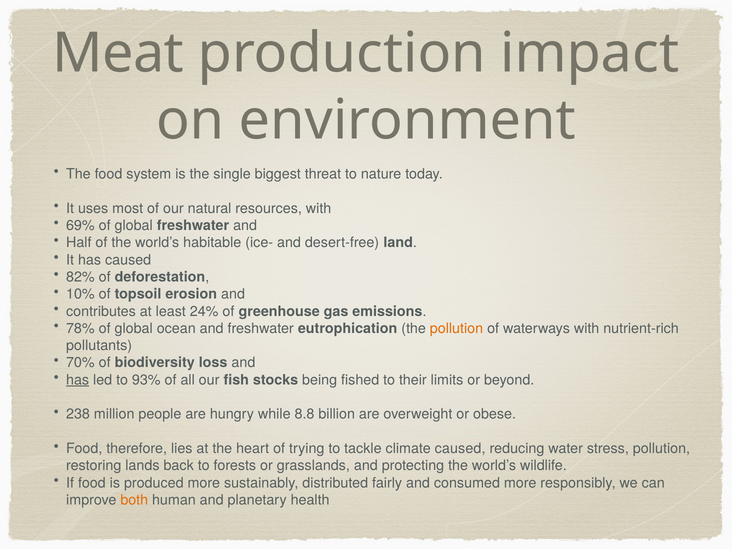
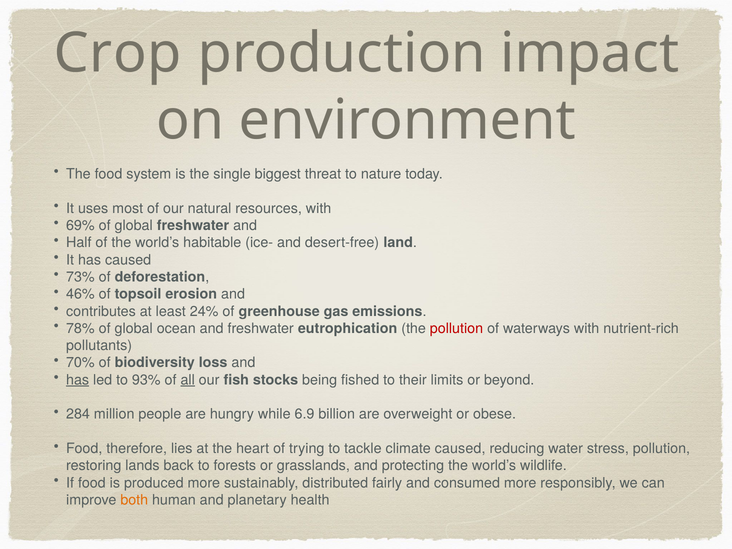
Meat: Meat -> Crop (118, 53)
82%: 82% -> 73% (80, 277)
10%: 10% -> 46% (80, 294)
pollution colour: orange -> red (456, 328)
all underline: none -> present (188, 380)
238: 238 -> 284 (78, 414)
8.8: 8.8 -> 6.9 (304, 414)
